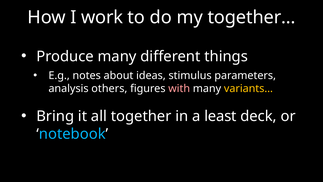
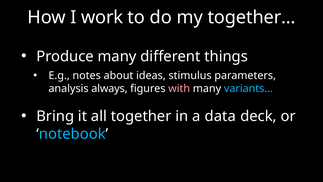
others: others -> always (109, 88)
variants… colour: yellow -> light blue (248, 88)
least: least -> data (220, 116)
